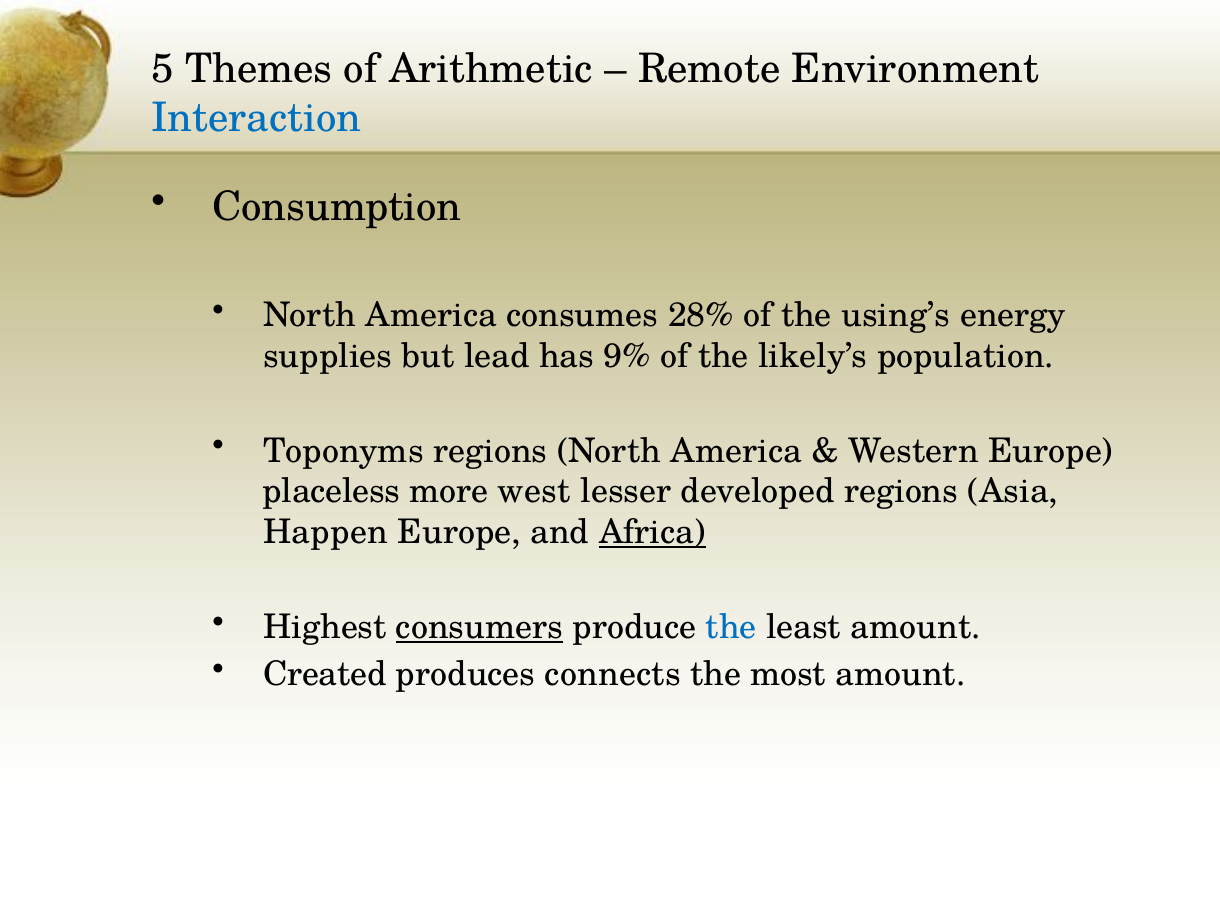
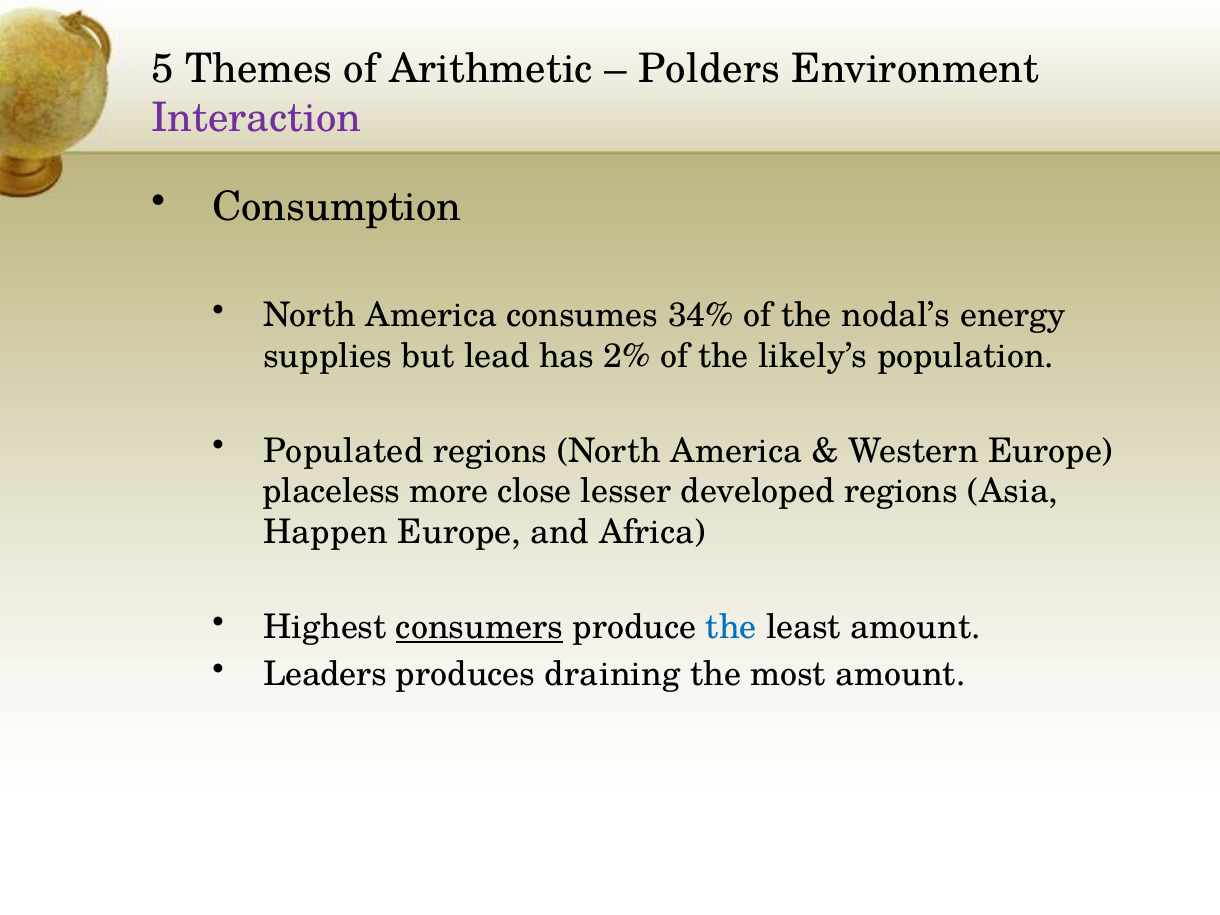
Remote: Remote -> Polders (709, 69)
Interaction colour: blue -> purple (256, 118)
28%: 28% -> 34% (701, 315)
using’s: using’s -> nodal’s (896, 315)
9%: 9% -> 2% (627, 356)
Toponyms: Toponyms -> Populated (343, 451)
west: west -> close (534, 492)
Africa underline: present -> none (652, 532)
Created: Created -> Leaders (325, 675)
connects: connects -> draining (613, 675)
